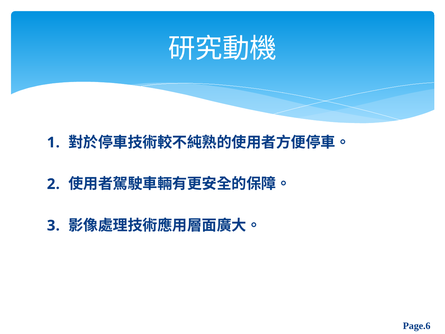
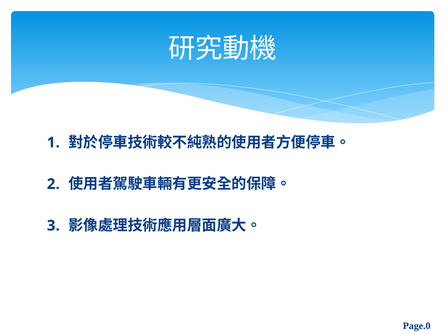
Page.6: Page.6 -> Page.0 (417, 326)
